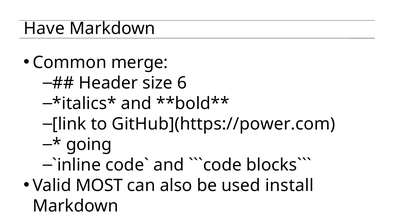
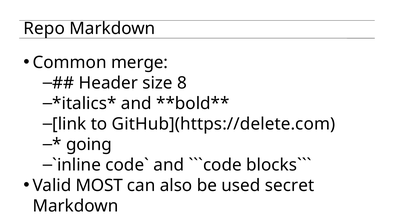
Have: Have -> Repo (44, 28)
6: 6 -> 8 (182, 83)
GitHub](https://power.com: GitHub](https://power.com -> GitHub](https://delete.com (223, 124)
install: install -> secret (290, 186)
